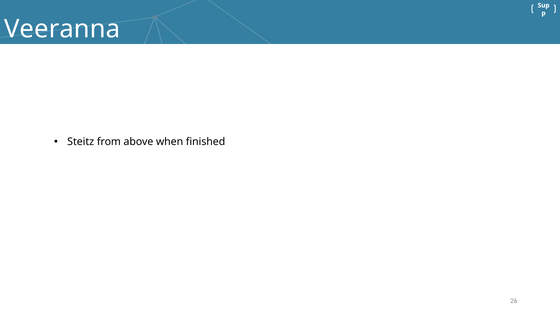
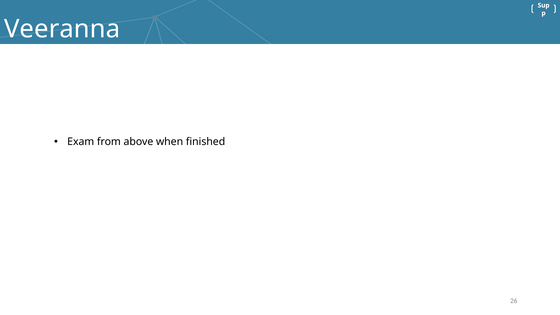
Steitz: Steitz -> Exam (81, 142)
